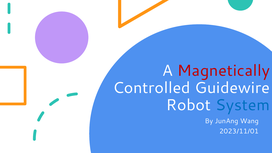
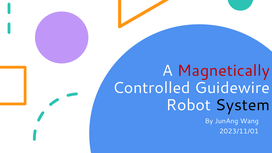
System colour: blue -> black (243, 105)
